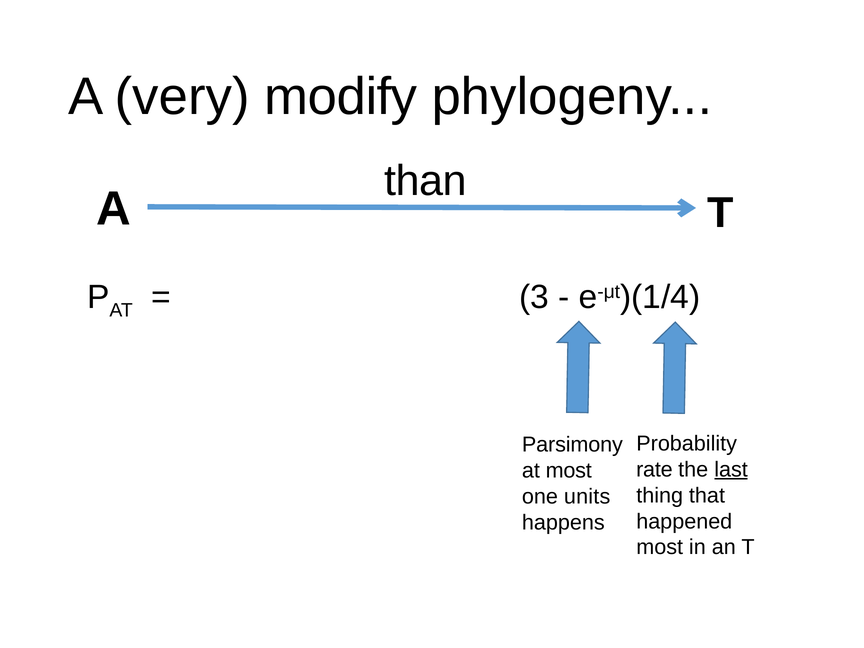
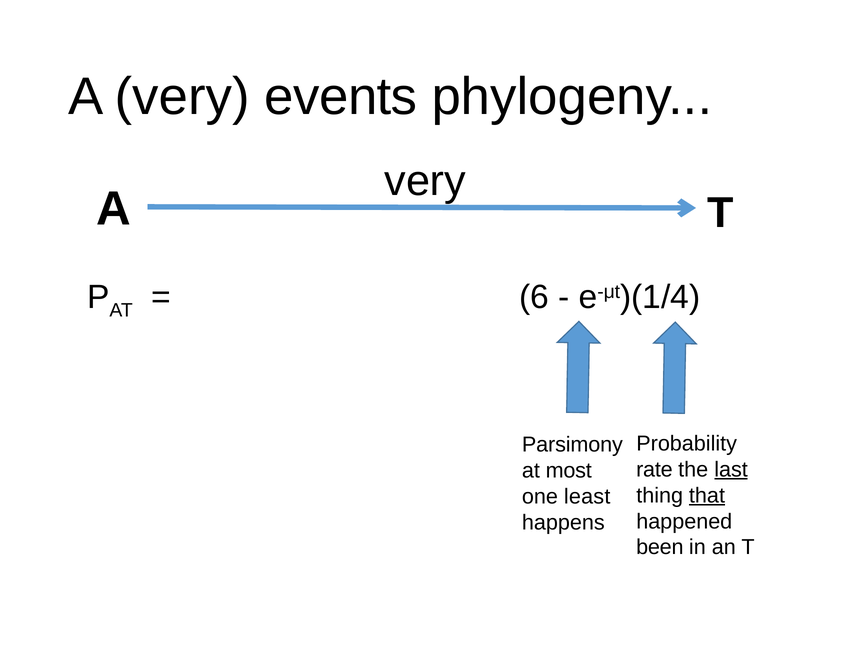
modify: modify -> events (341, 97)
than: than -> very (425, 181)
3: 3 -> 6 (534, 297)
that underline: none -> present (707, 496)
units: units -> least (587, 496)
most: most -> been (660, 547)
